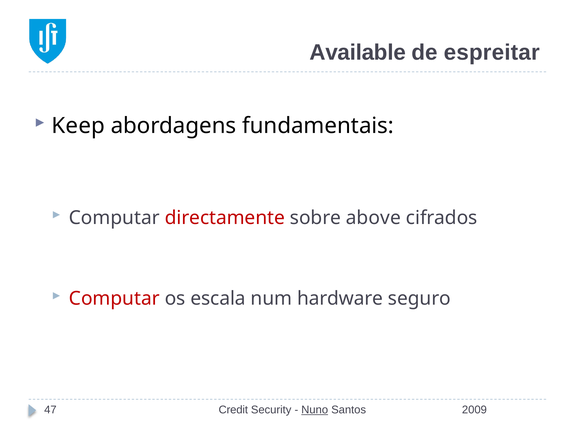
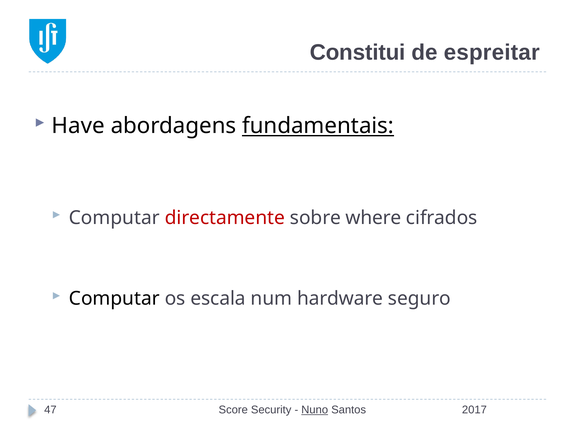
Available: Available -> Constitui (358, 52)
Keep: Keep -> Have (78, 126)
fundamentais underline: none -> present (318, 126)
above: above -> where (373, 218)
Computar colour: red -> black (114, 299)
Credit: Credit -> Score (233, 410)
2009: 2009 -> 2017 (474, 410)
